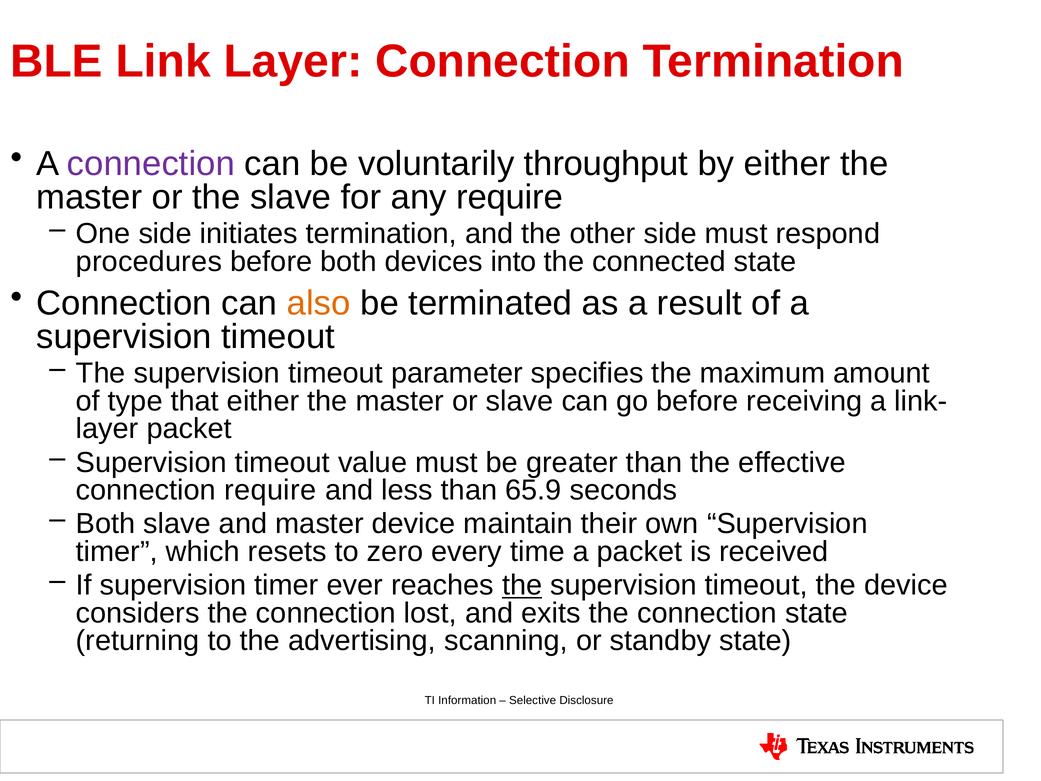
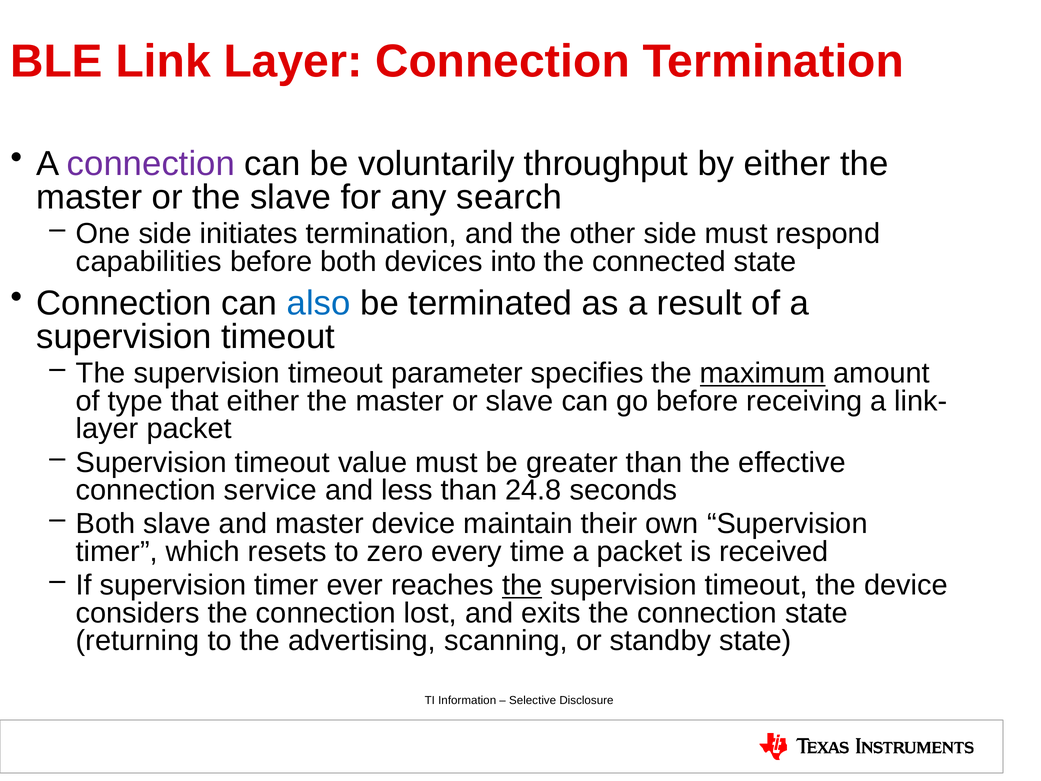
any require: require -> search (509, 197)
procedures: procedures -> capabilities (149, 261)
also colour: orange -> blue (319, 303)
maximum underline: none -> present (763, 373)
connection require: require -> service (270, 490)
65.9: 65.9 -> 24.8 (533, 490)
